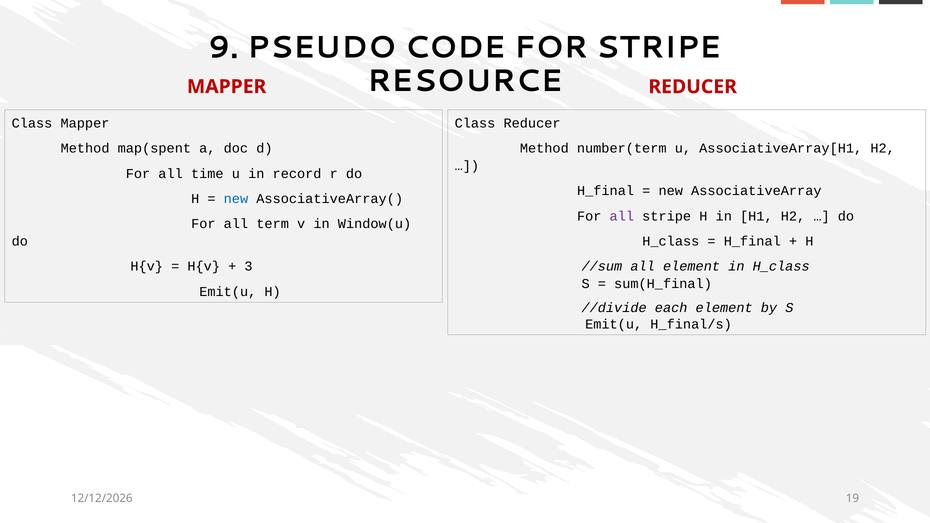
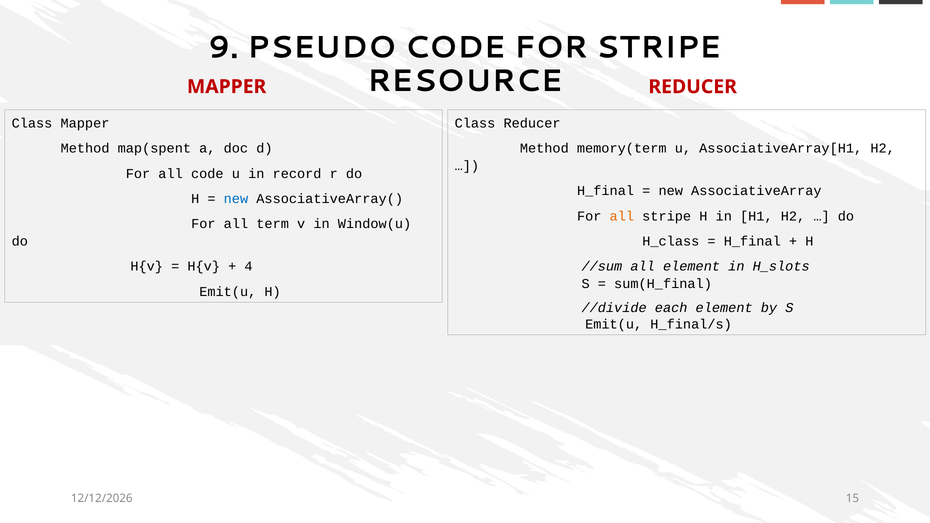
number(term: number(term -> memory(term (622, 148)
all time: time -> code (207, 174)
all colour: purple -> orange (622, 216)
3: 3 -> 4 (248, 266)
in H_class: H_class -> H_slots (781, 266)
19: 19 -> 15 (852, 499)
